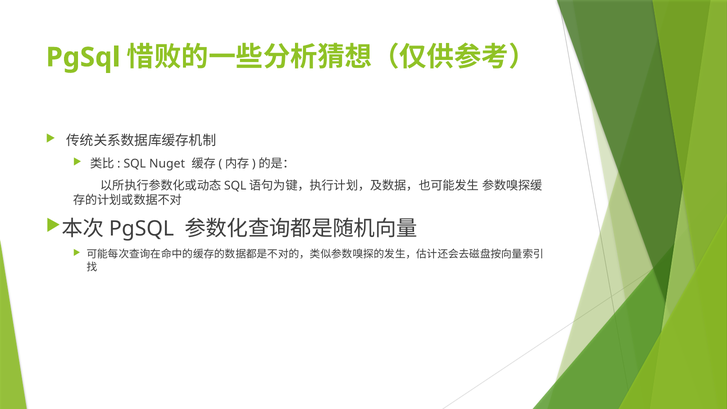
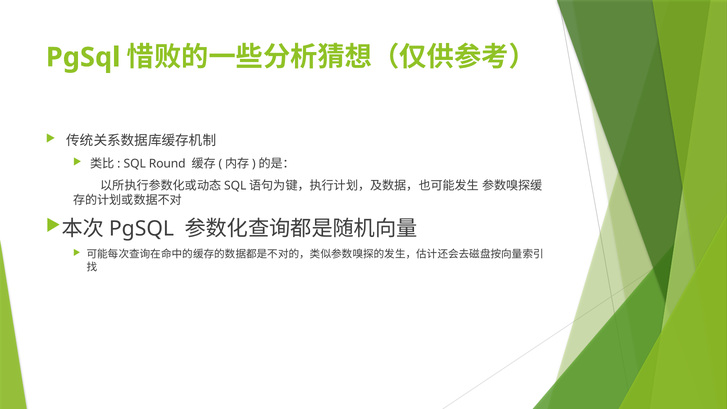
Nuget: Nuget -> Round (167, 164)
